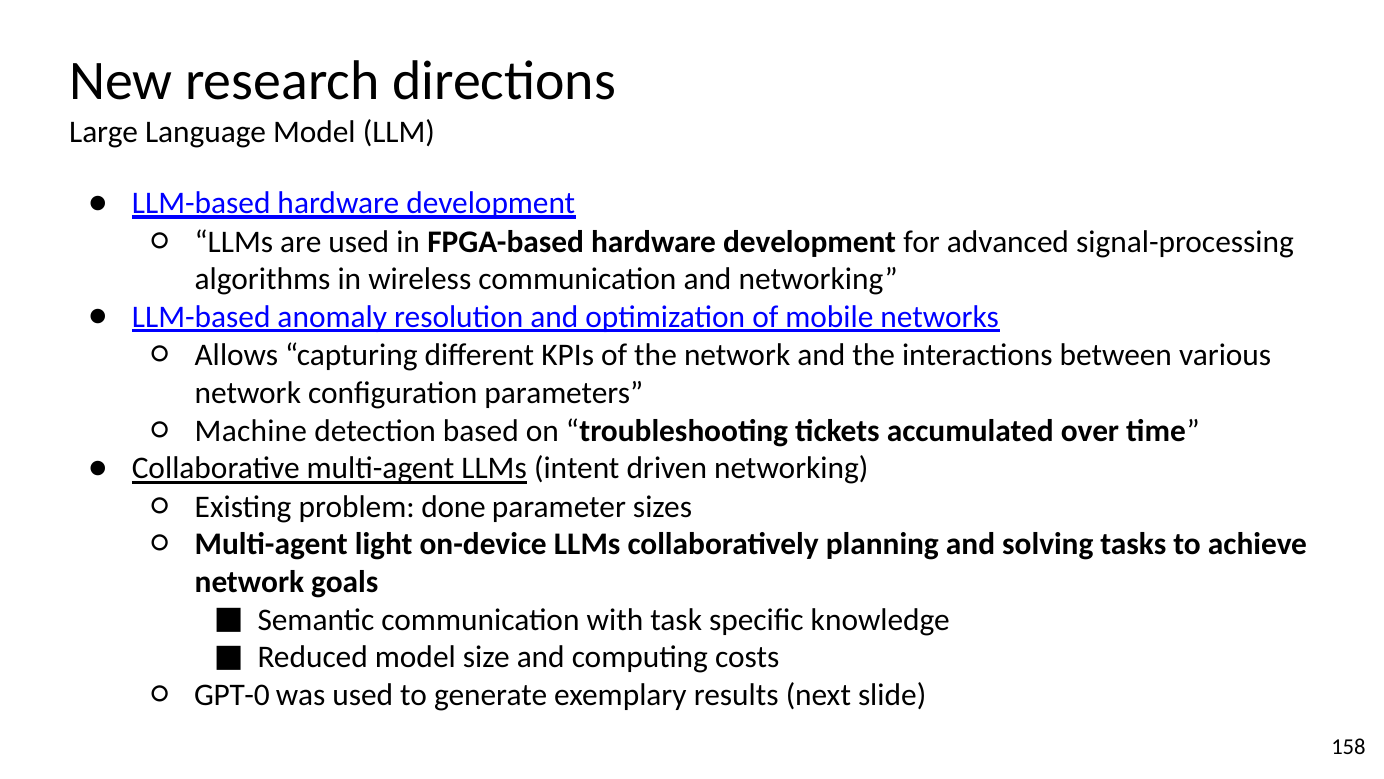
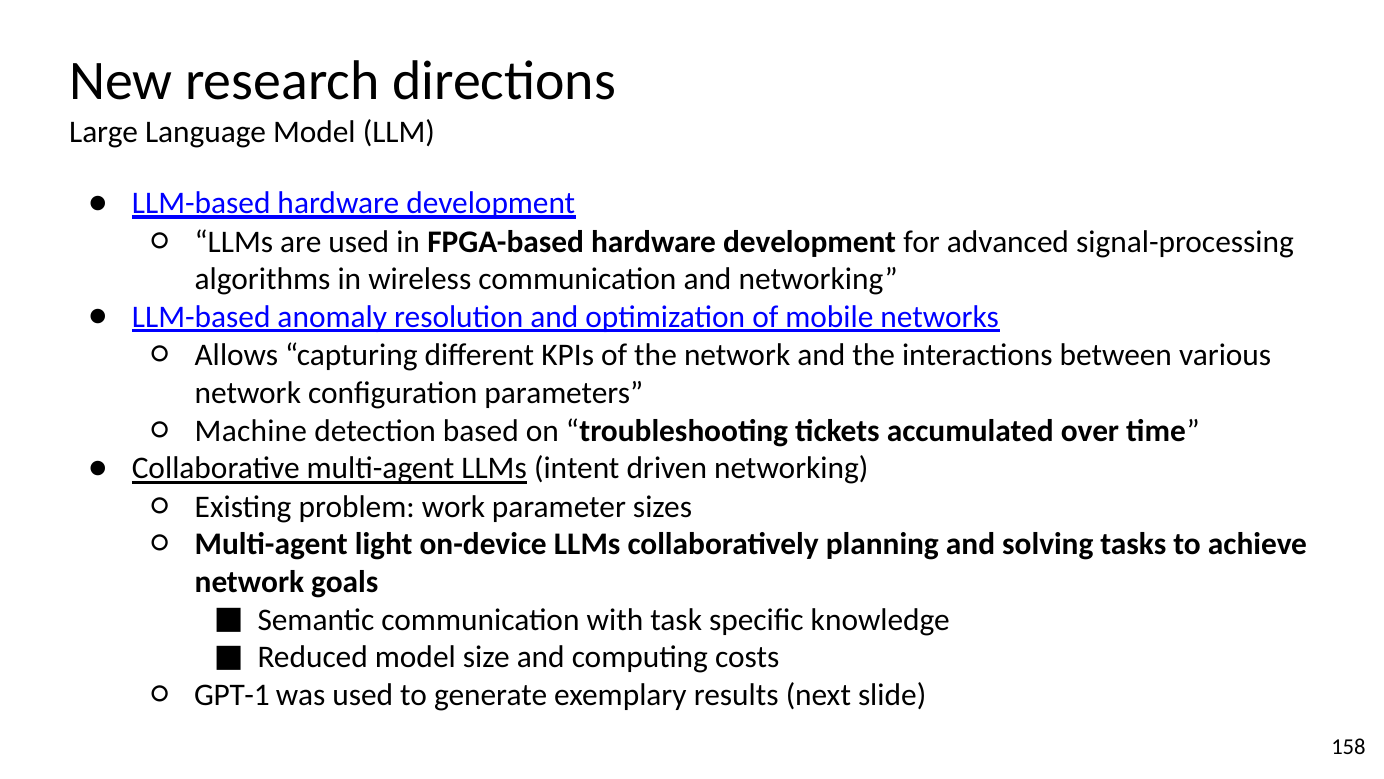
done: done -> work (454, 506)
GPT-0: GPT-0 -> GPT-1 (232, 695)
